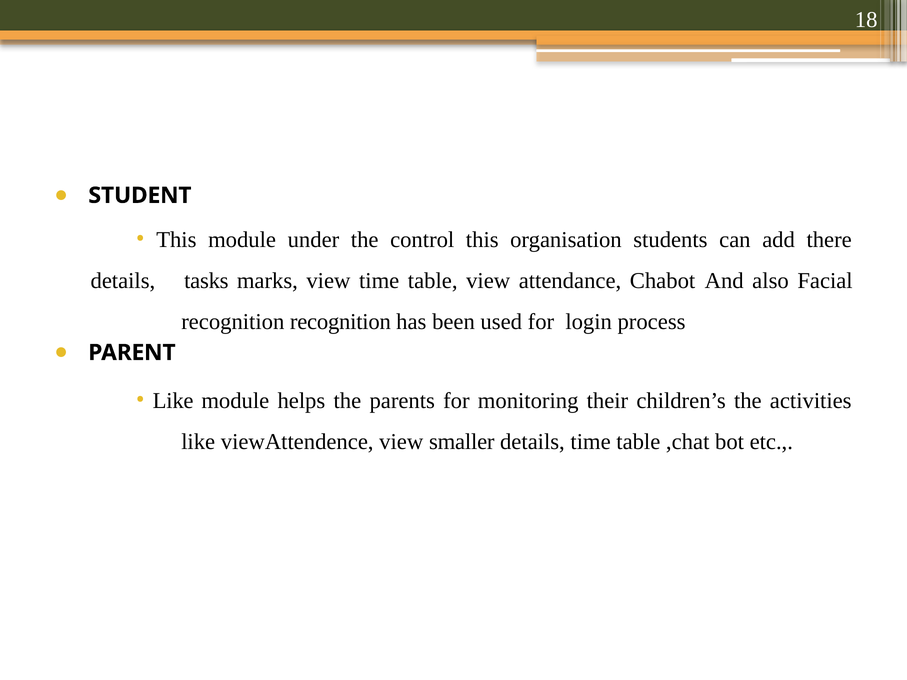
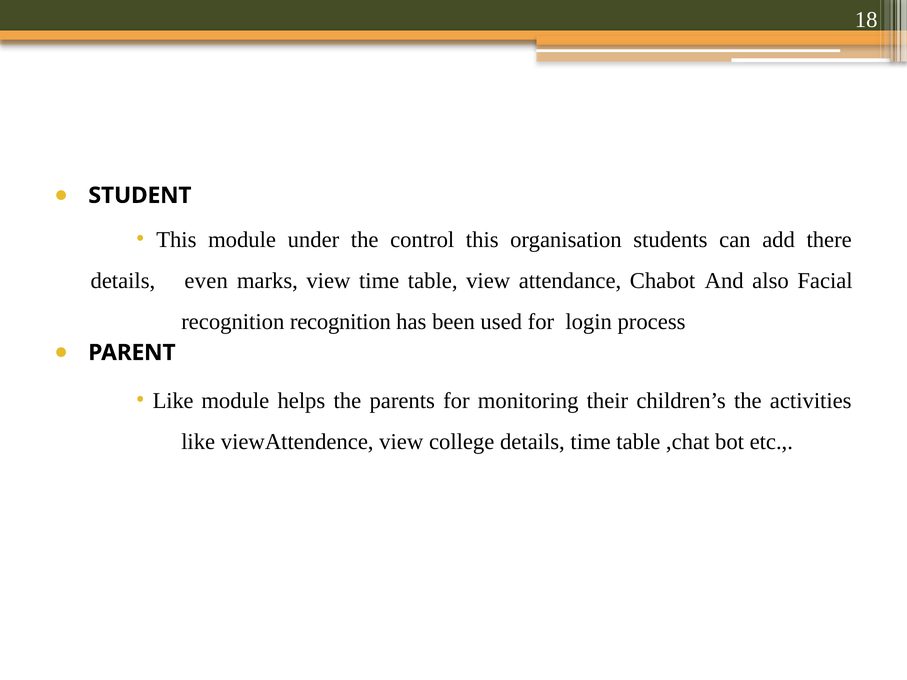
tasks: tasks -> even (206, 281)
smaller: smaller -> college (462, 442)
